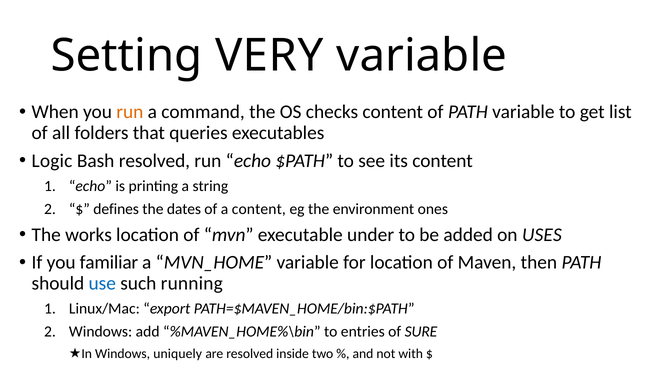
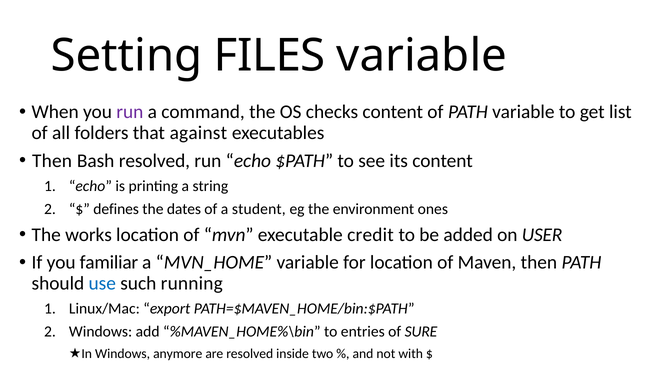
VERY: VERY -> FILES (270, 56)
run colour: orange -> purple (130, 112)
queries: queries -> against (198, 133)
Logic: Logic -> Then (52, 161)
a content: content -> student (259, 209)
under: under -> credit (371, 235)
USES: USES -> USER (542, 235)
uniquely: uniquely -> anymore (178, 354)
